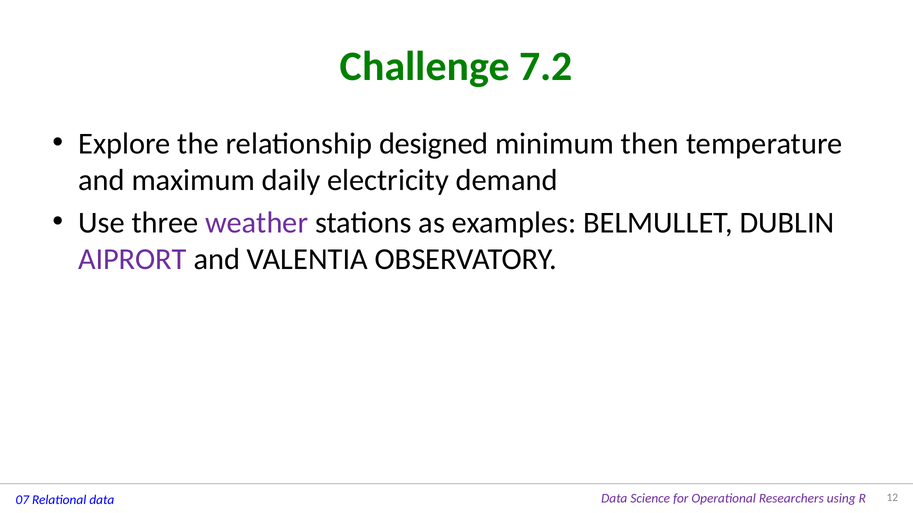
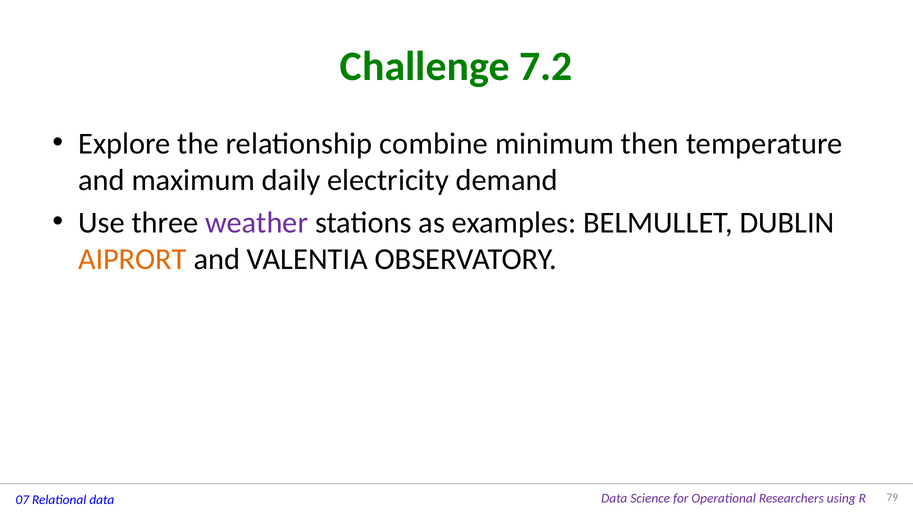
designed: designed -> combine (434, 144)
AIPRORT colour: purple -> orange (132, 259)
12: 12 -> 79 (892, 498)
